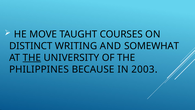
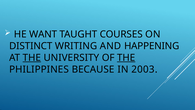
MOVE: MOVE -> WANT (43, 34)
SOMEWHAT: SOMEWHAT -> HAPPENING (152, 46)
THE underline: none -> present (126, 58)
